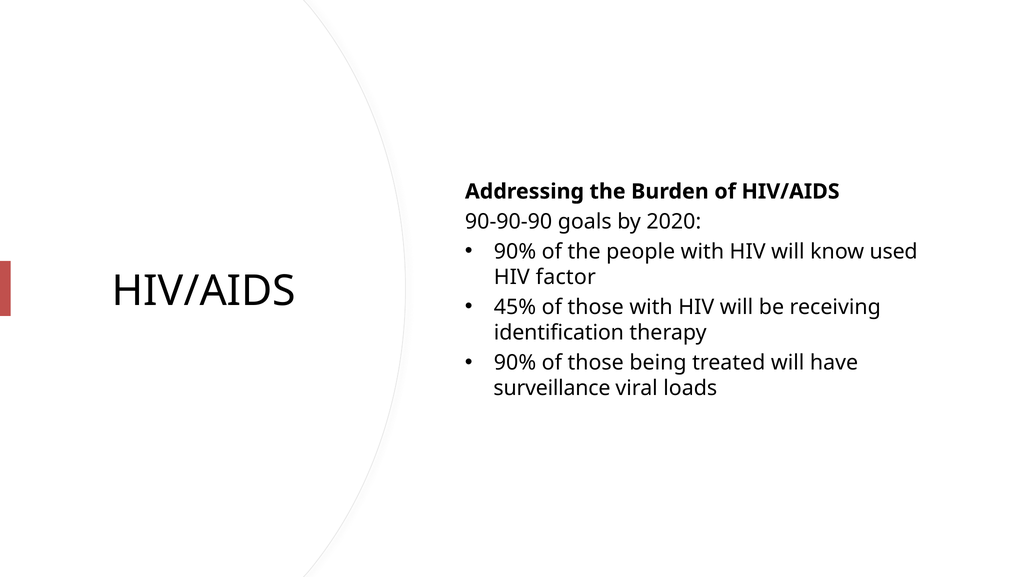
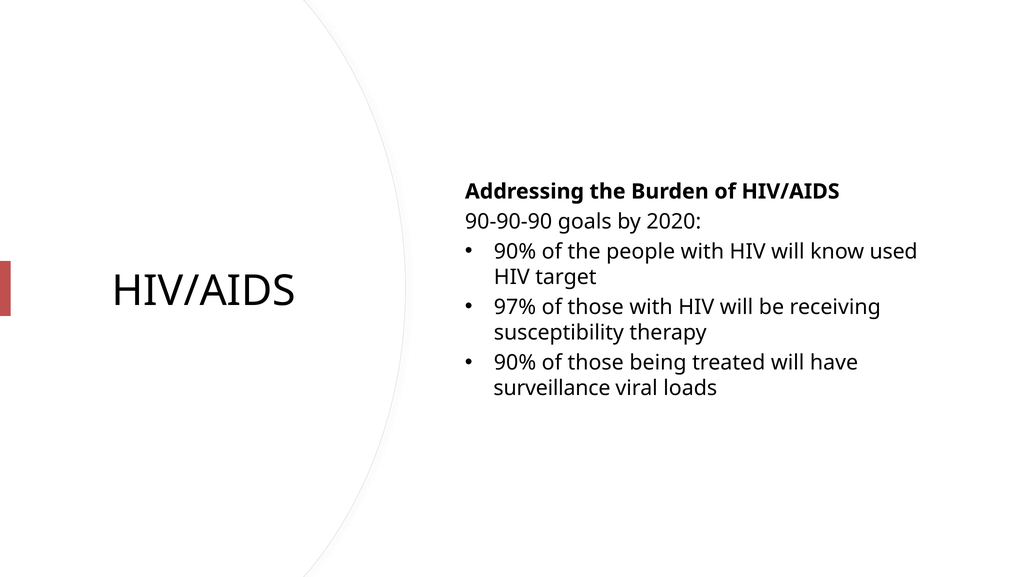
factor: factor -> target (566, 277)
45%: 45% -> 97% (515, 307)
identification: identification -> susceptibility (559, 333)
